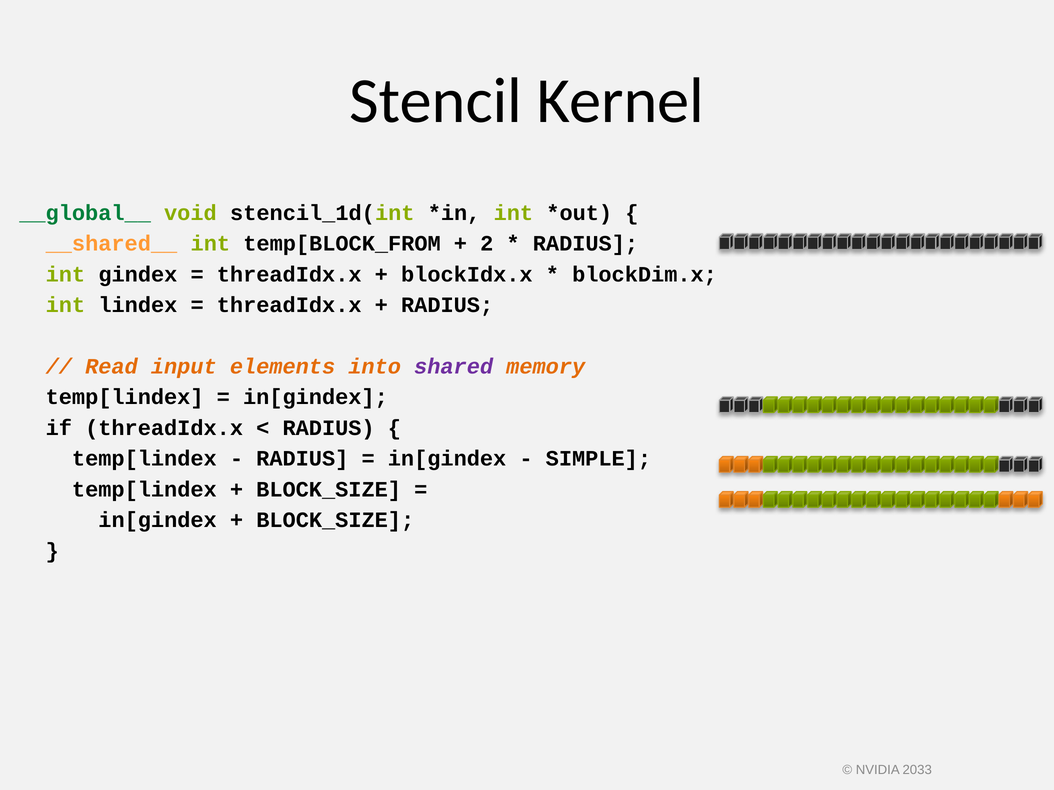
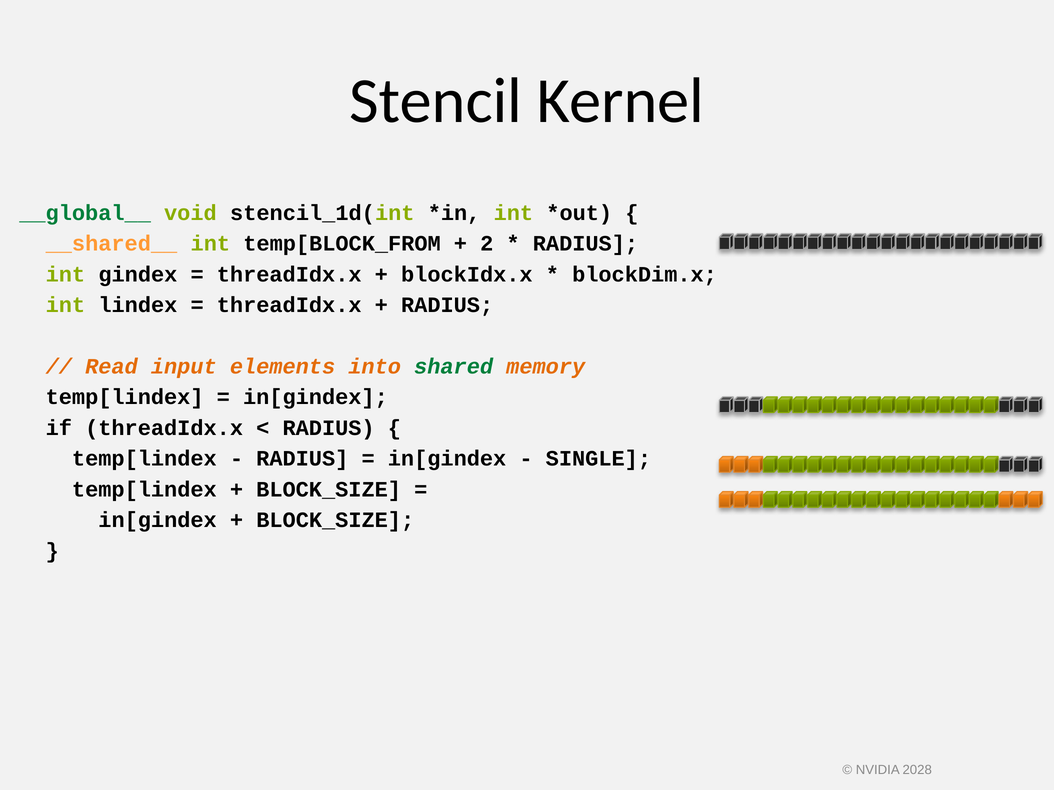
shared colour: purple -> green (454, 367)
SIMPLE: SIMPLE -> SINGLE (598, 459)
2033: 2033 -> 2028 (917, 770)
